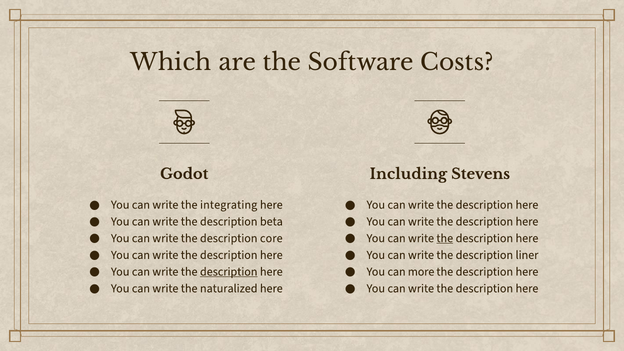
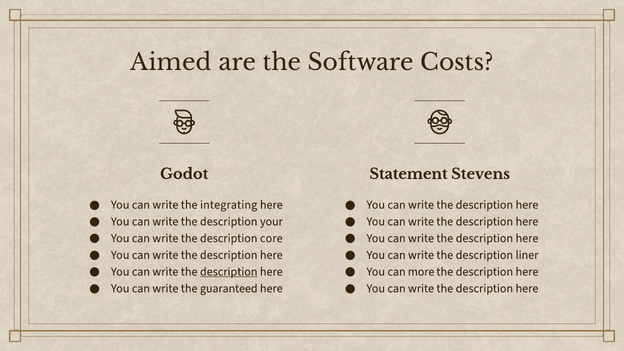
Which: Which -> Aimed (171, 63)
Including: Including -> Statement (408, 174)
beta: beta -> your (271, 221)
the underline: present -> none (445, 238)
naturalized: naturalized -> guaranteed (229, 288)
